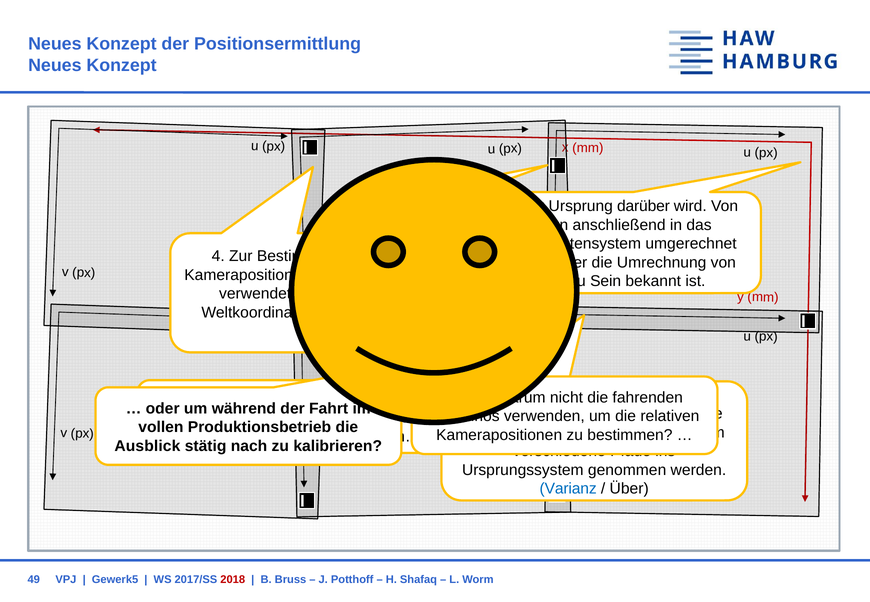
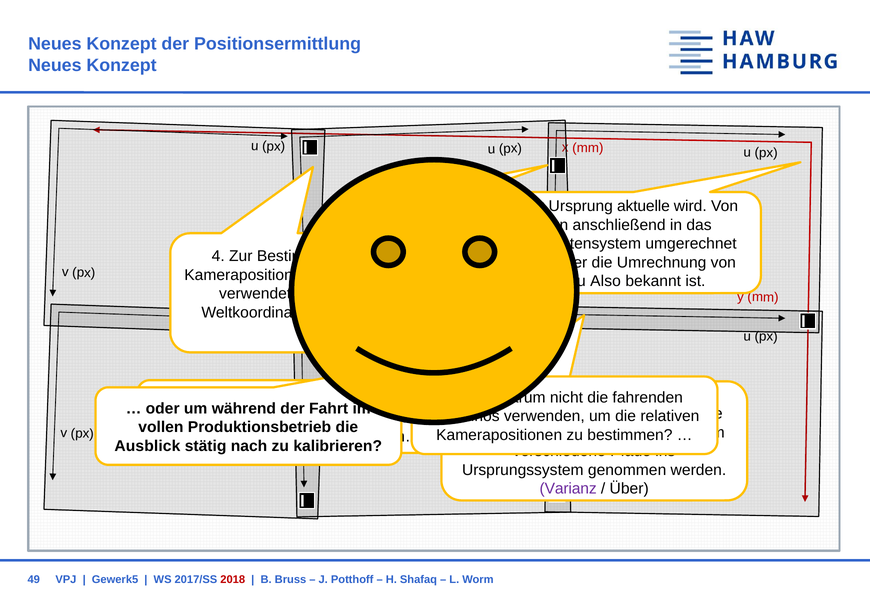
darüber: darüber -> aktuelle (643, 206)
Sein: Sein -> Also (606, 281)
Varianz colour: blue -> purple (568, 489)
